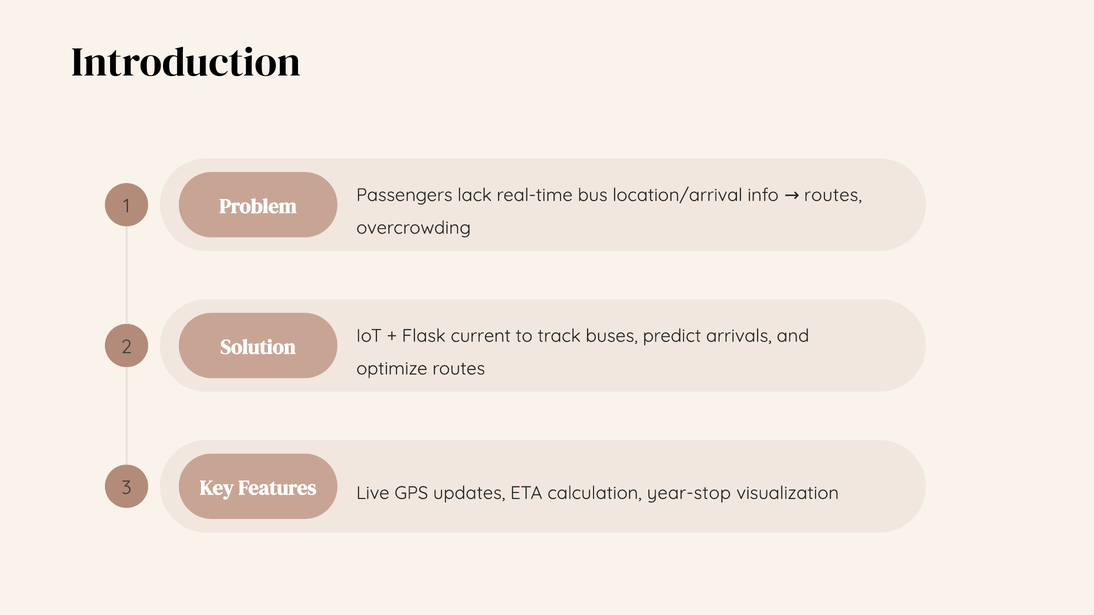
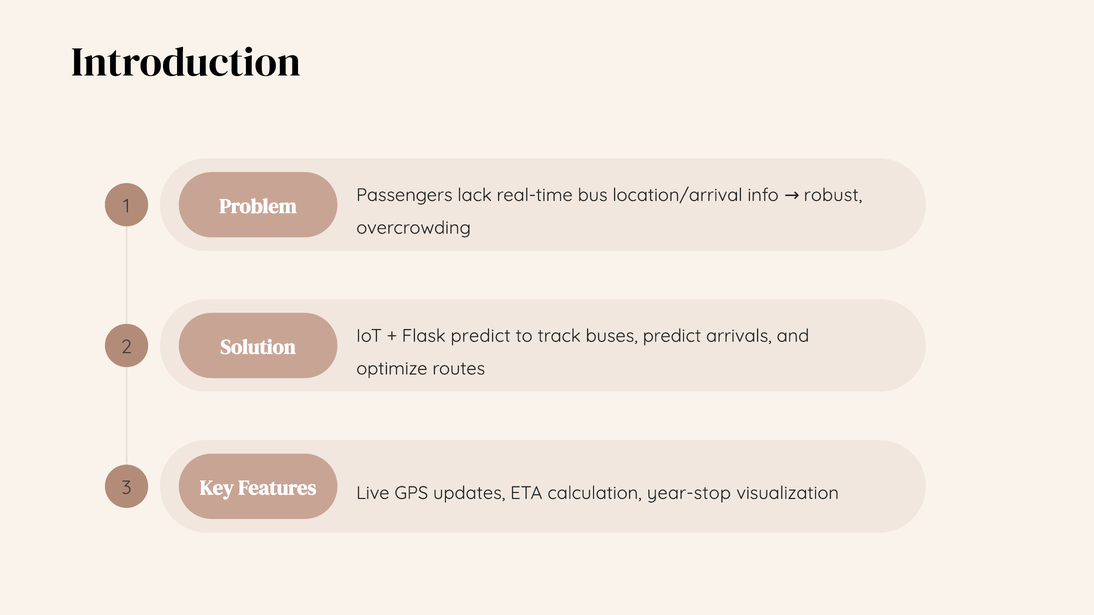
info routes: routes -> robust (833, 195)
Flask current: current -> predict (481, 336)
